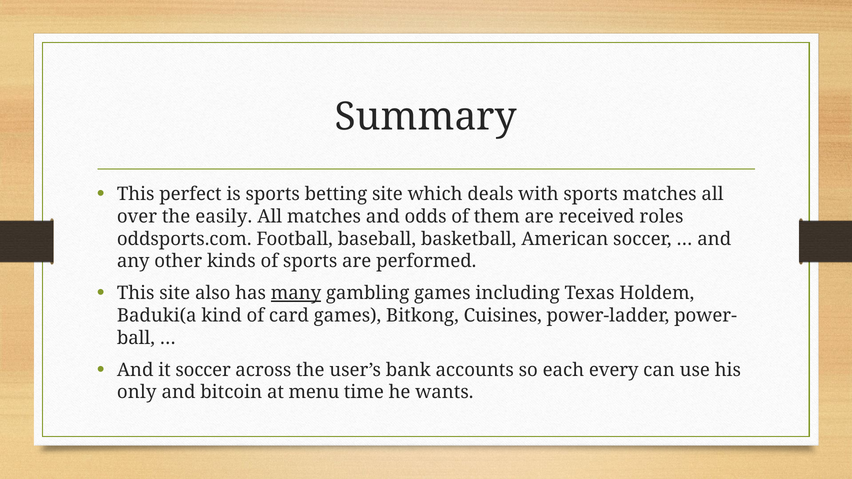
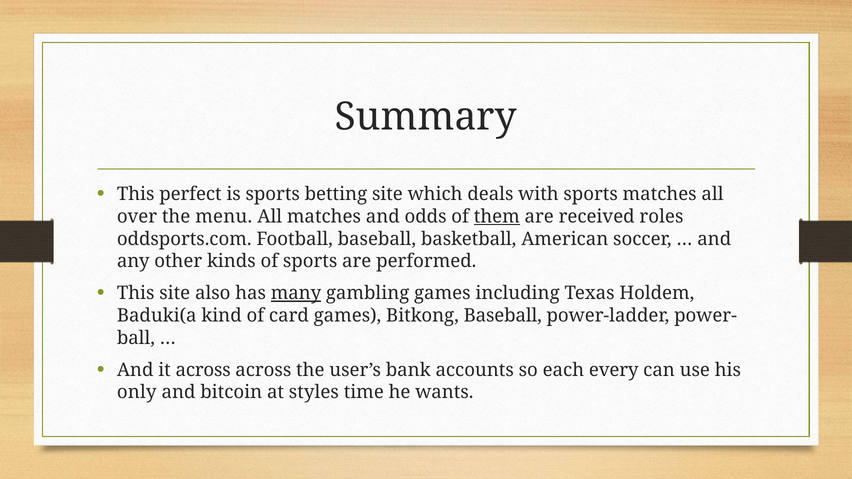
easily: easily -> menu (224, 217)
them underline: none -> present (497, 217)
Bitkong Cuisines: Cuisines -> Baseball (503, 316)
it soccer: soccer -> across (203, 370)
menu: menu -> styles (314, 392)
